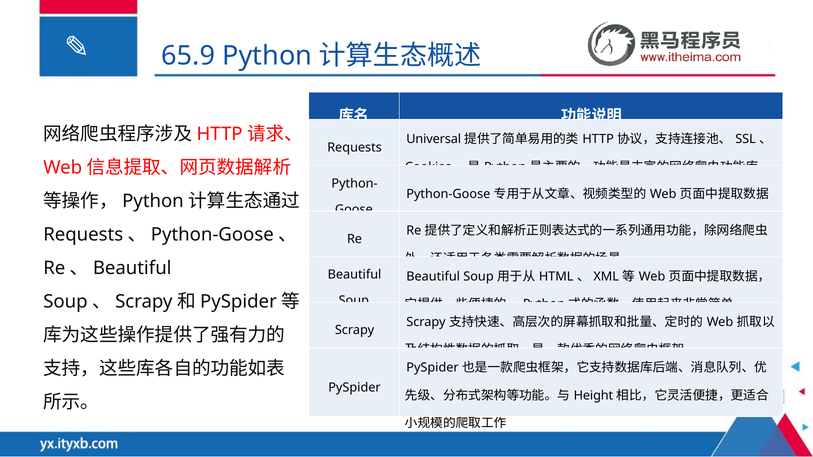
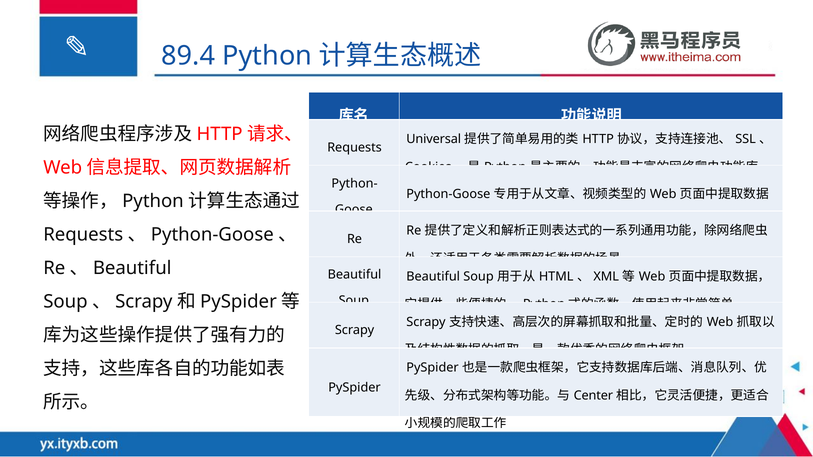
65.9: 65.9 -> 89.4 (188, 56)
Height: Height -> Center (593, 396)
